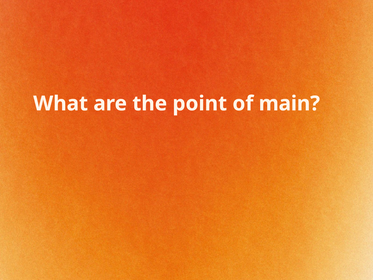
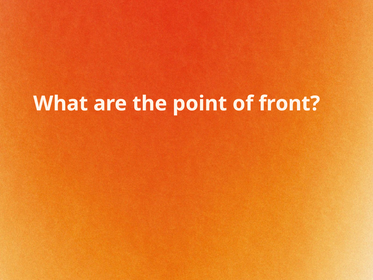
main: main -> front (289, 103)
